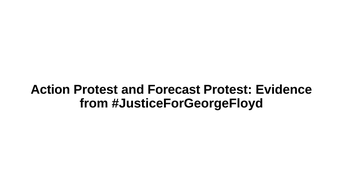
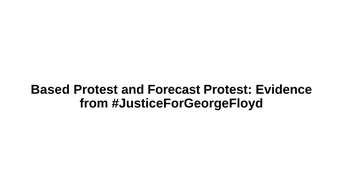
Action: Action -> Based (50, 90)
